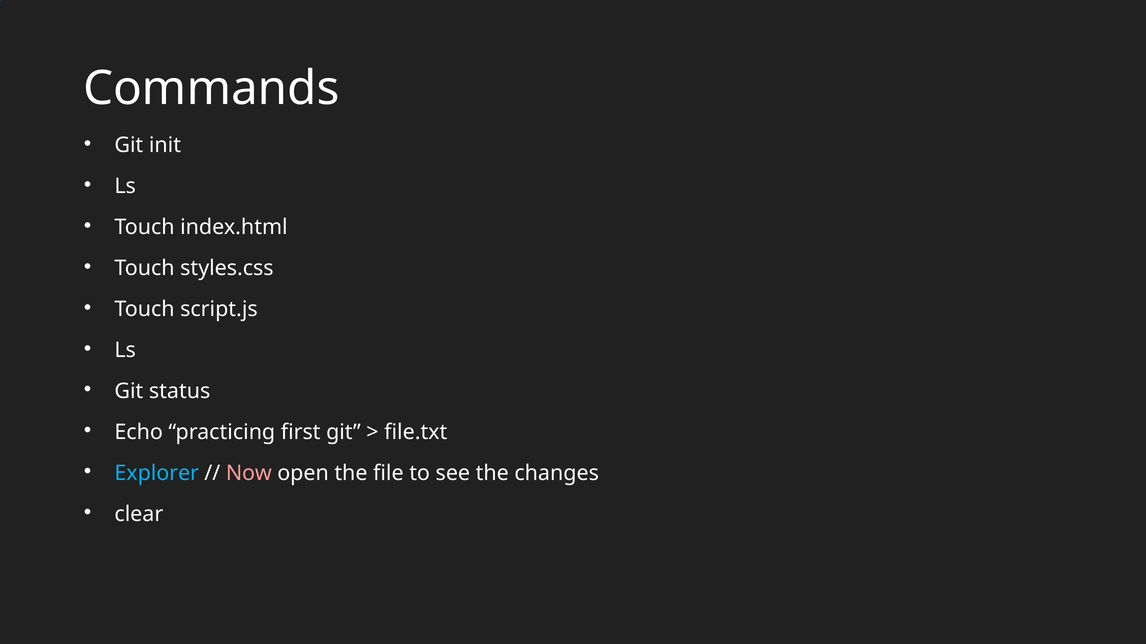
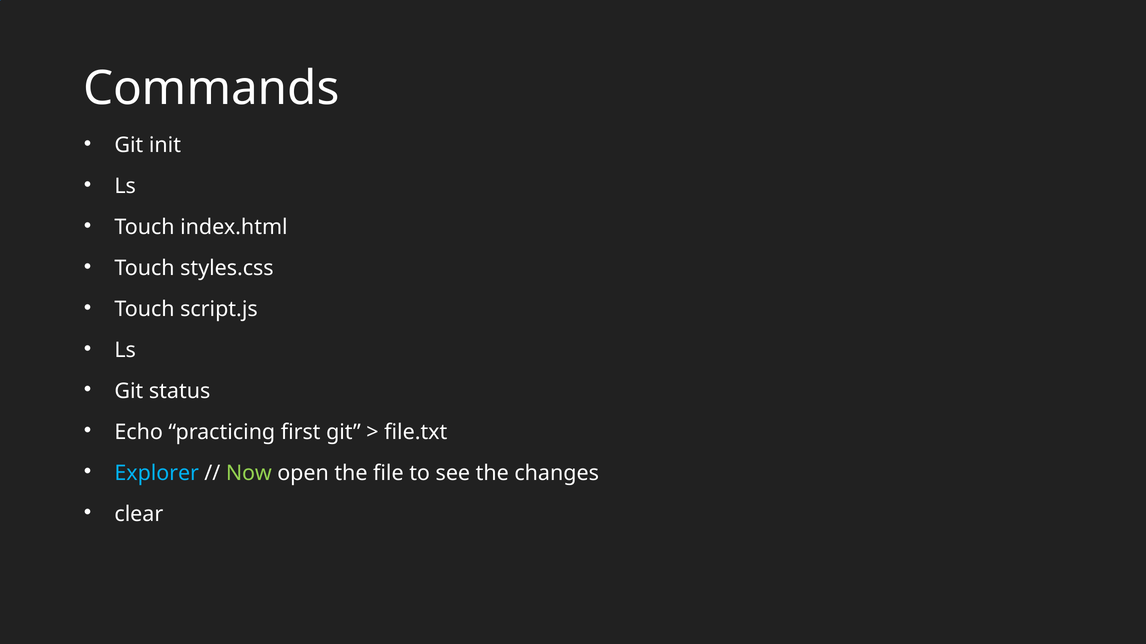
Now colour: pink -> light green (249, 474)
